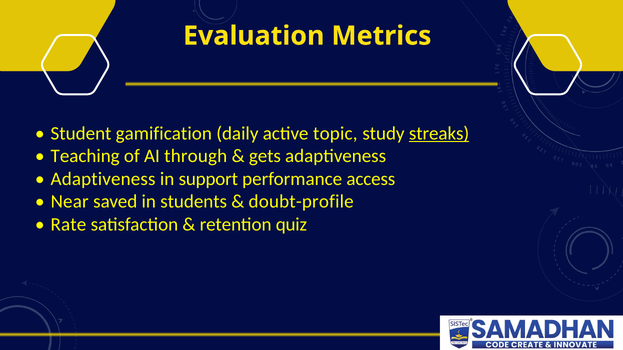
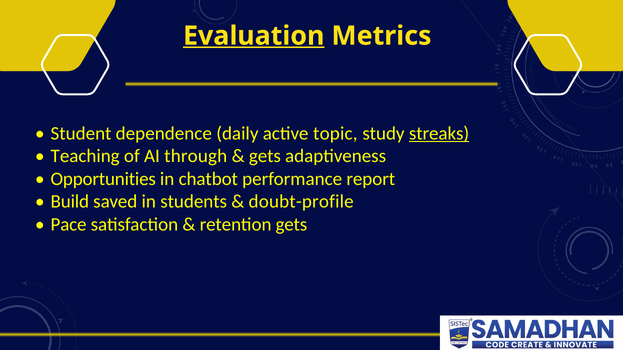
Evaluation underline: none -> present (254, 36)
gamification: gamification -> dependence (164, 133)
Adaptiveness: Adaptiveness -> Opportunities (103, 179)
support: support -> chatbot (208, 179)
access: access -> report (371, 179)
Near: Near -> Build (70, 202)
Rate: Rate -> Pace (69, 225)
retention quiz: quiz -> gets (291, 225)
